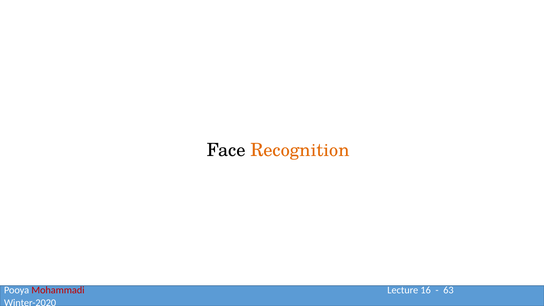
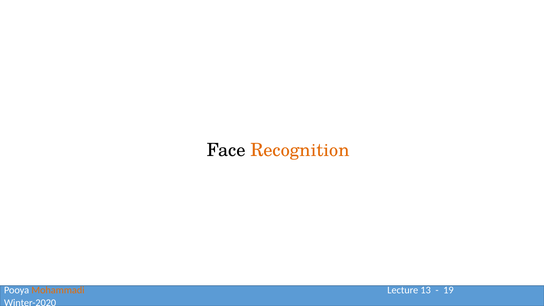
Mohammadi colour: red -> orange (58, 290)
16: 16 -> 13 (426, 290)
63: 63 -> 19 (448, 290)
